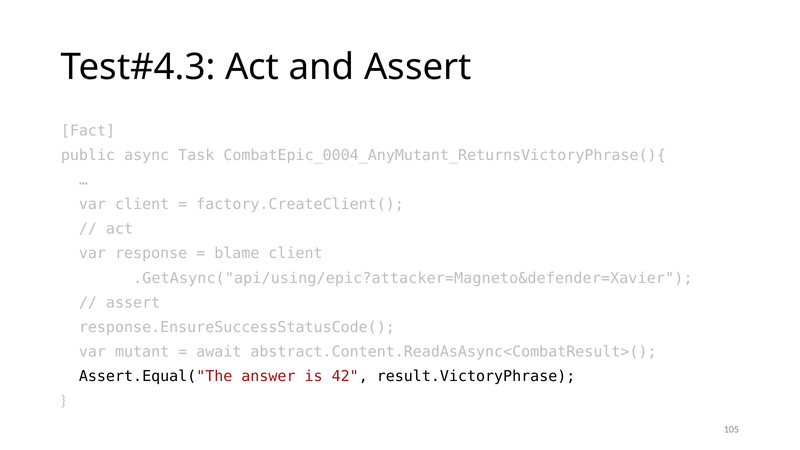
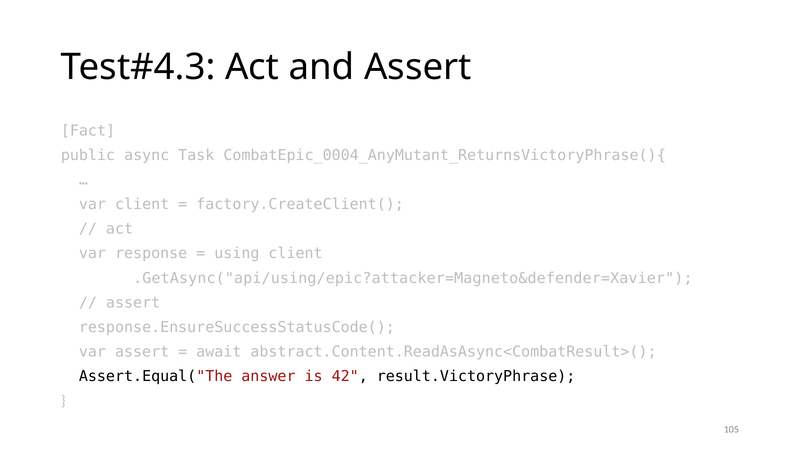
blame: blame -> using (237, 254)
var mutant: mutant -> assert (142, 352)
